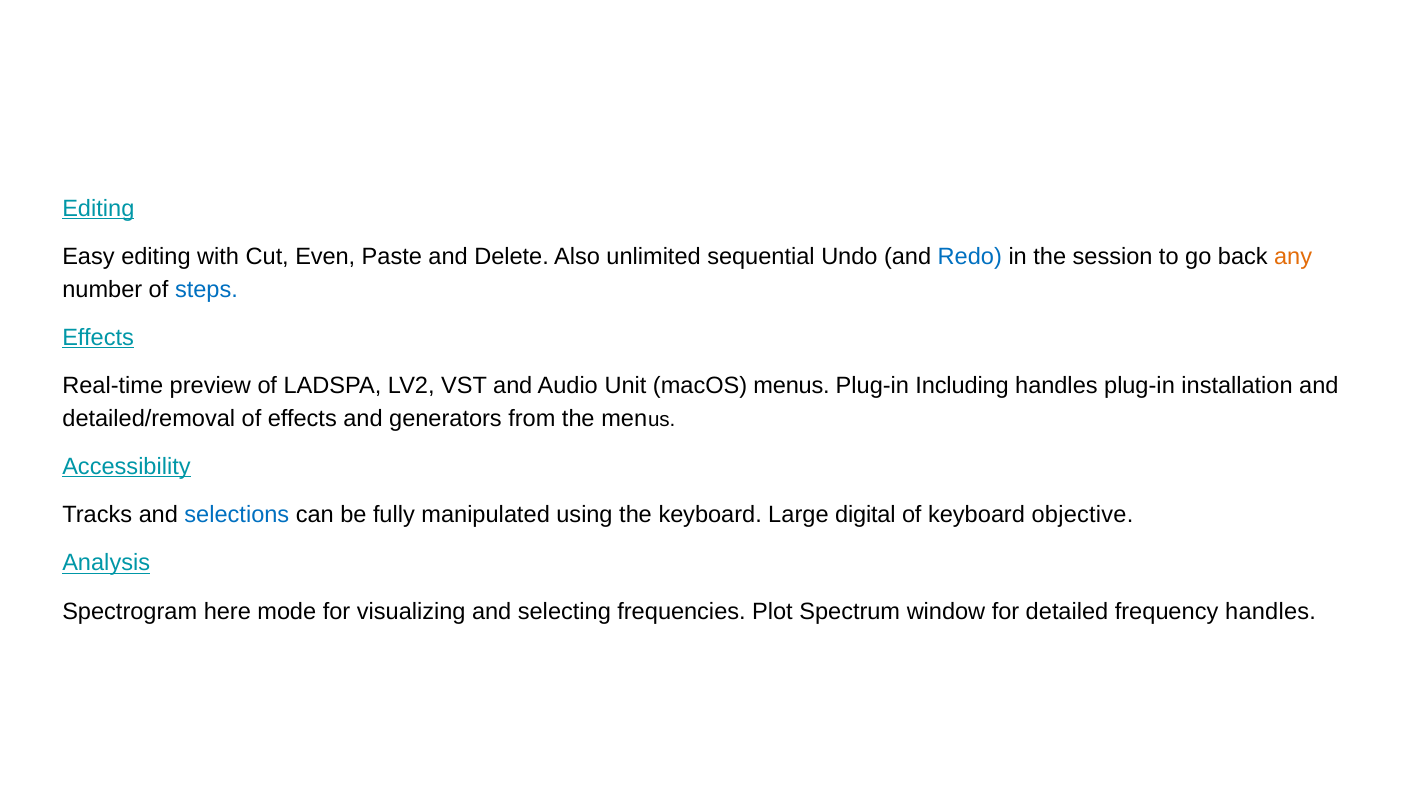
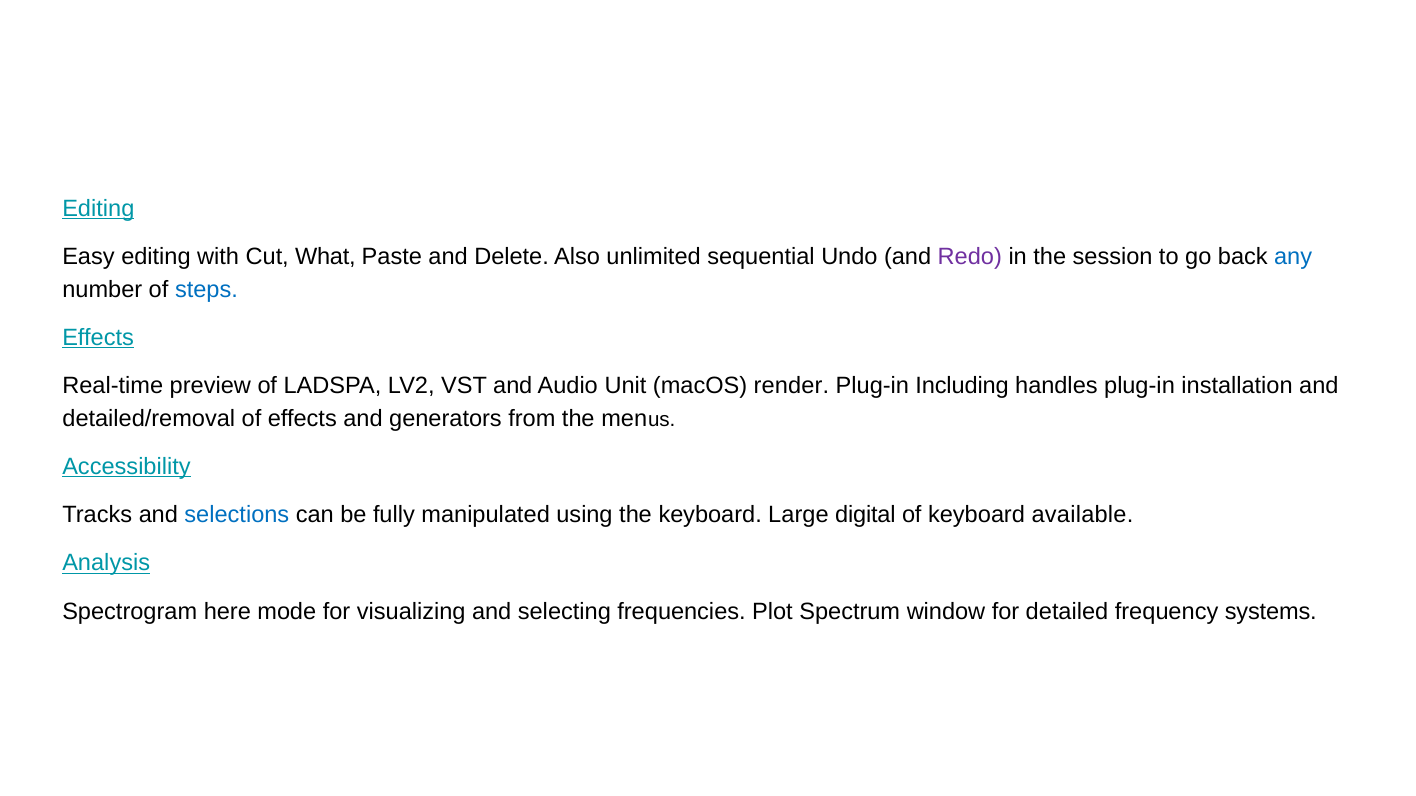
Even: Even -> What (325, 257)
Redo colour: blue -> purple (970, 257)
any colour: orange -> blue (1293, 257)
macOS menus: menus -> render (791, 386)
objective: objective -> available (1082, 515)
frequency handles: handles -> systems (1271, 612)
